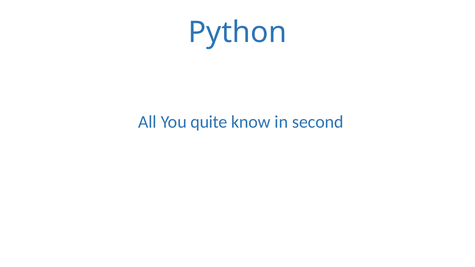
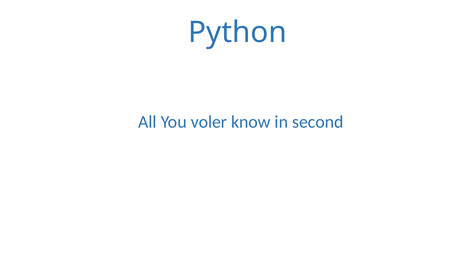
quite: quite -> voler (209, 122)
